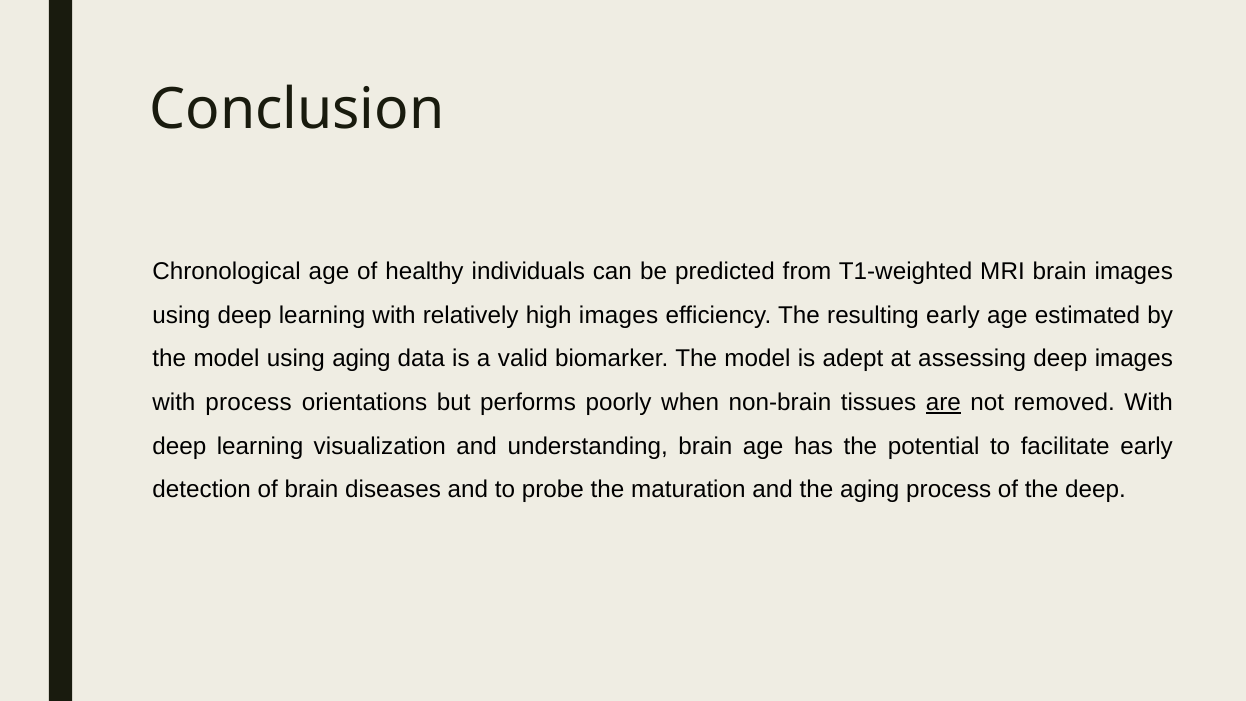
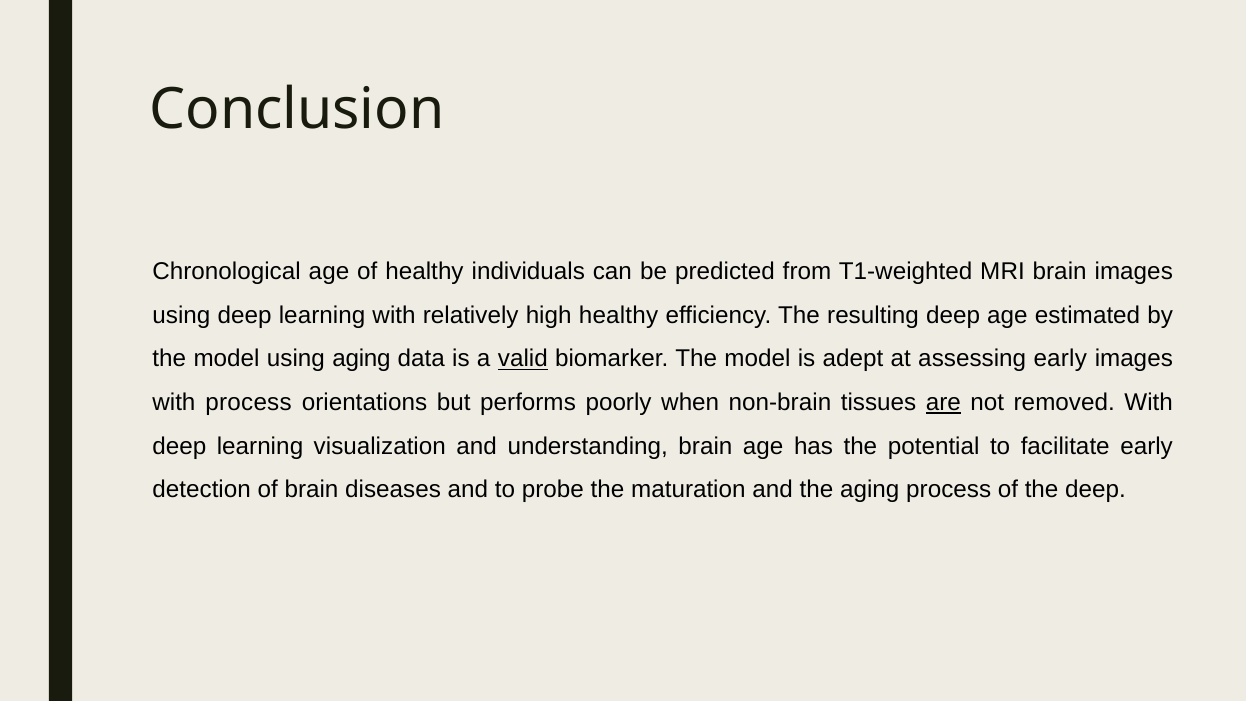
high images: images -> healthy (619, 315)
resulting early: early -> deep (953, 315)
valid underline: none -> present (523, 359)
assessing deep: deep -> early (1060, 359)
